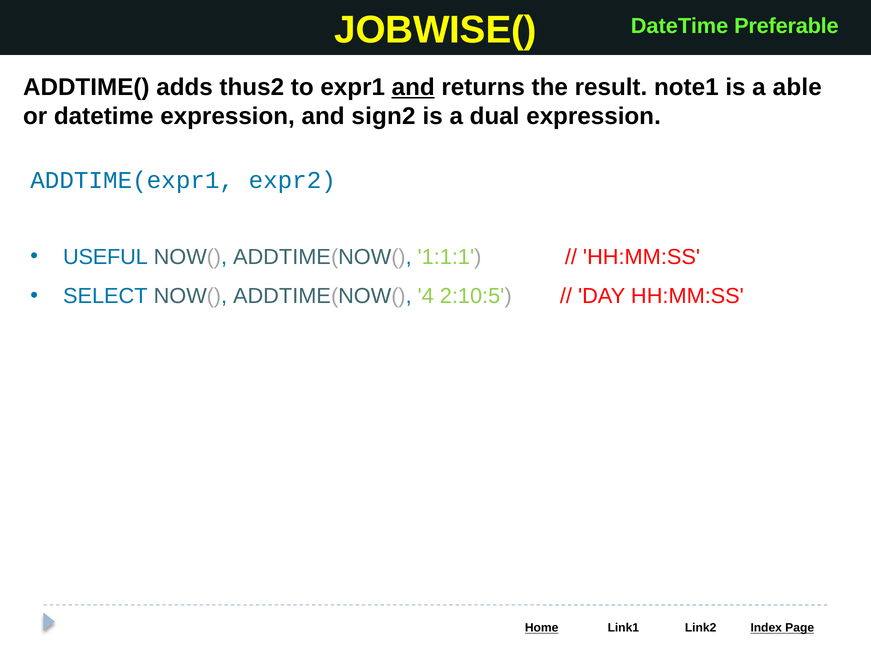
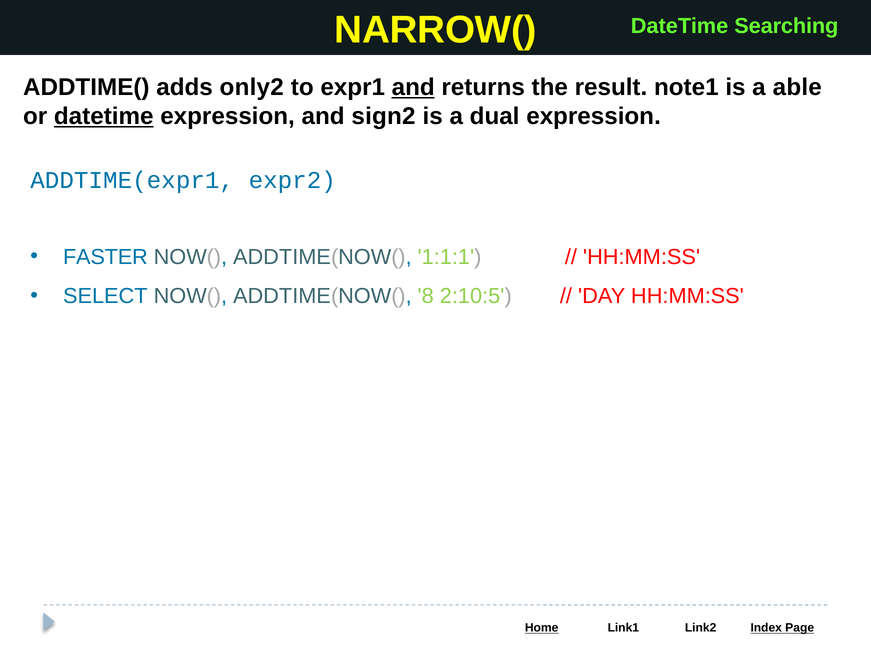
JOBWISE(: JOBWISE( -> NARROW( (435, 30)
Preferable: Preferable -> Searching (786, 26)
thus2: thus2 -> only2 (252, 87)
datetime underline: none -> present (104, 116)
USEFUL: USEFUL -> FASTER (105, 257)
4: 4 -> 8 (426, 296)
